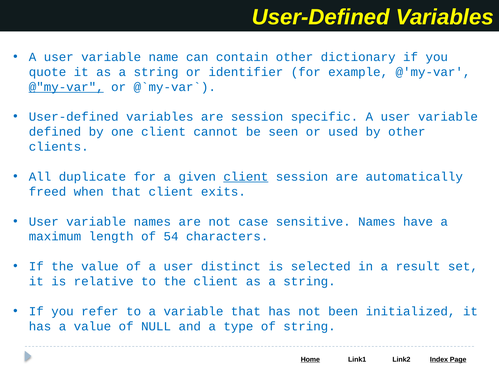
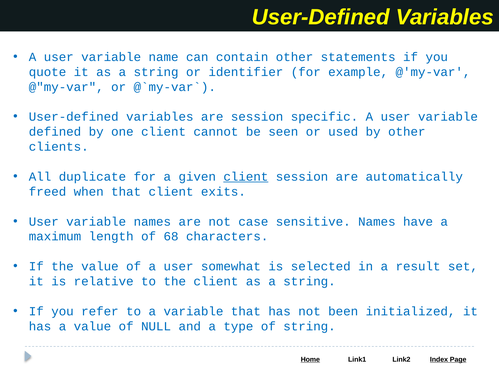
dictionary: dictionary -> statements (358, 57)
@"my-var underline: present -> none (66, 87)
54: 54 -> 68 (171, 237)
distinct: distinct -> somewhat (231, 267)
